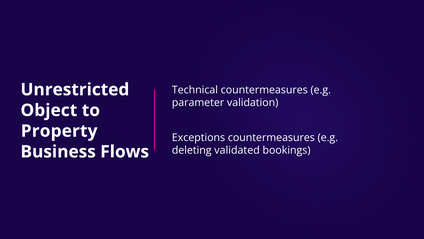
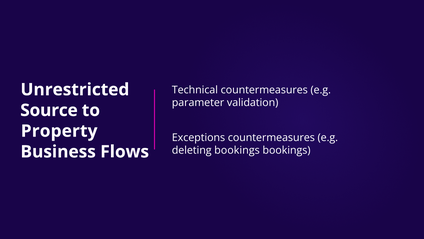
Object: Object -> Source (49, 110)
deleting validated: validated -> bookings (237, 150)
